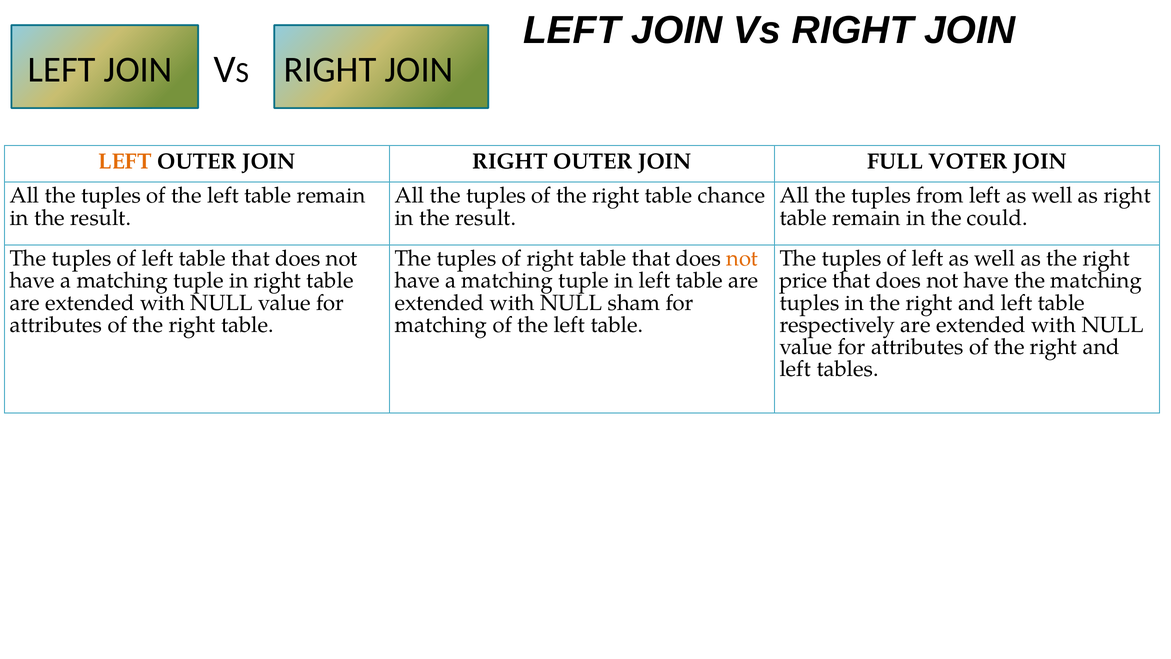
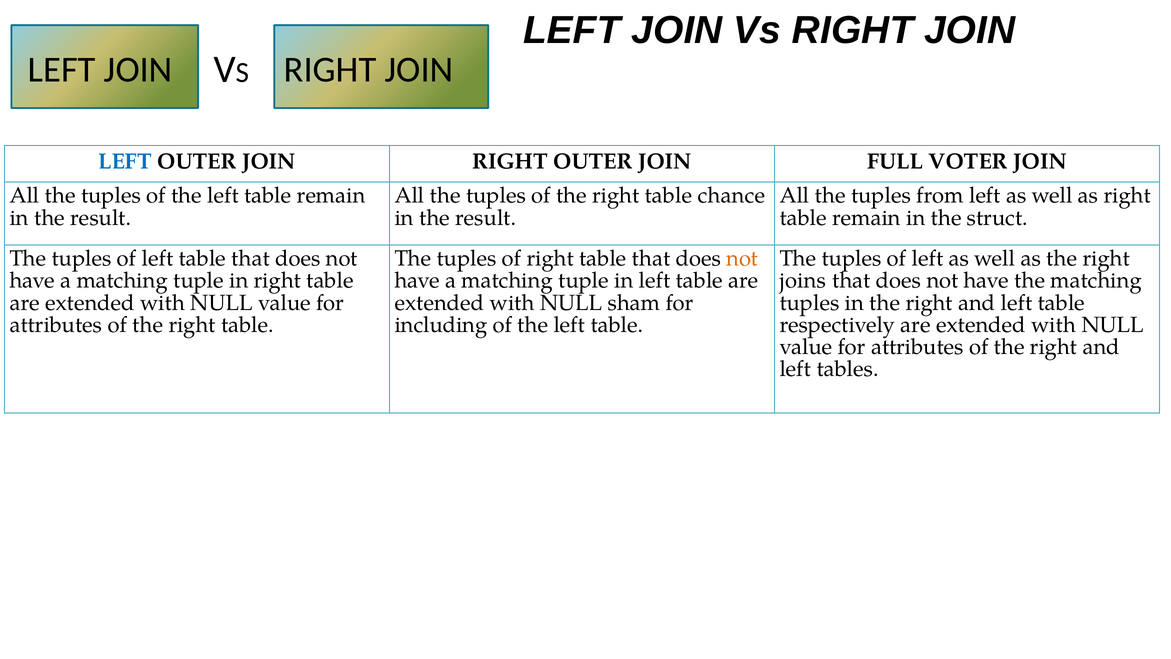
LEFT colour: orange -> blue (125, 161)
could: could -> struct (997, 218)
price: price -> joins (803, 281)
matching: matching -> including (441, 325)
